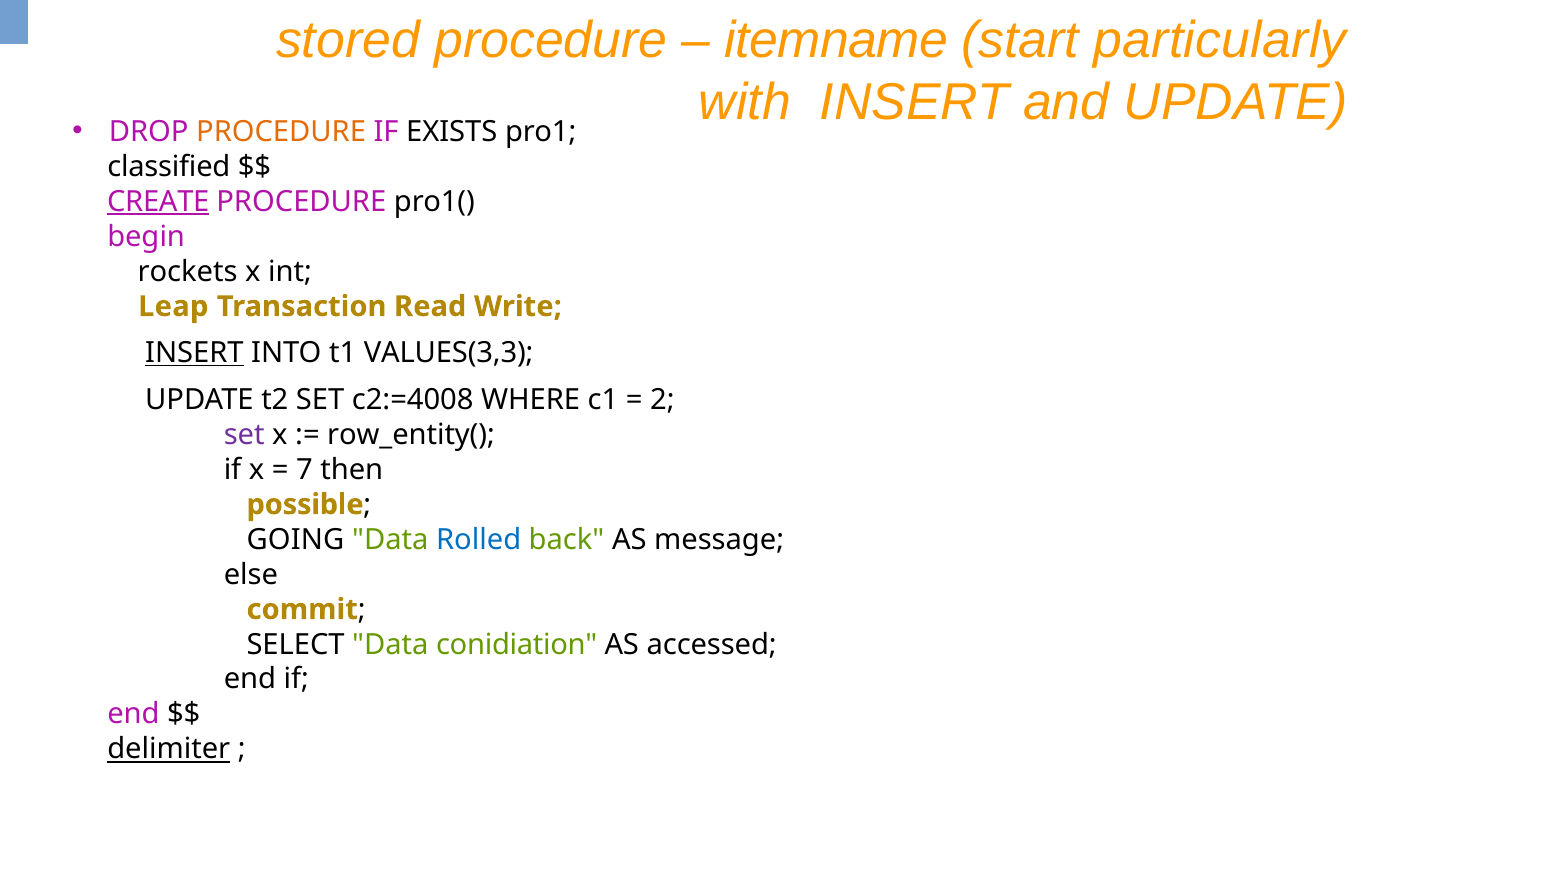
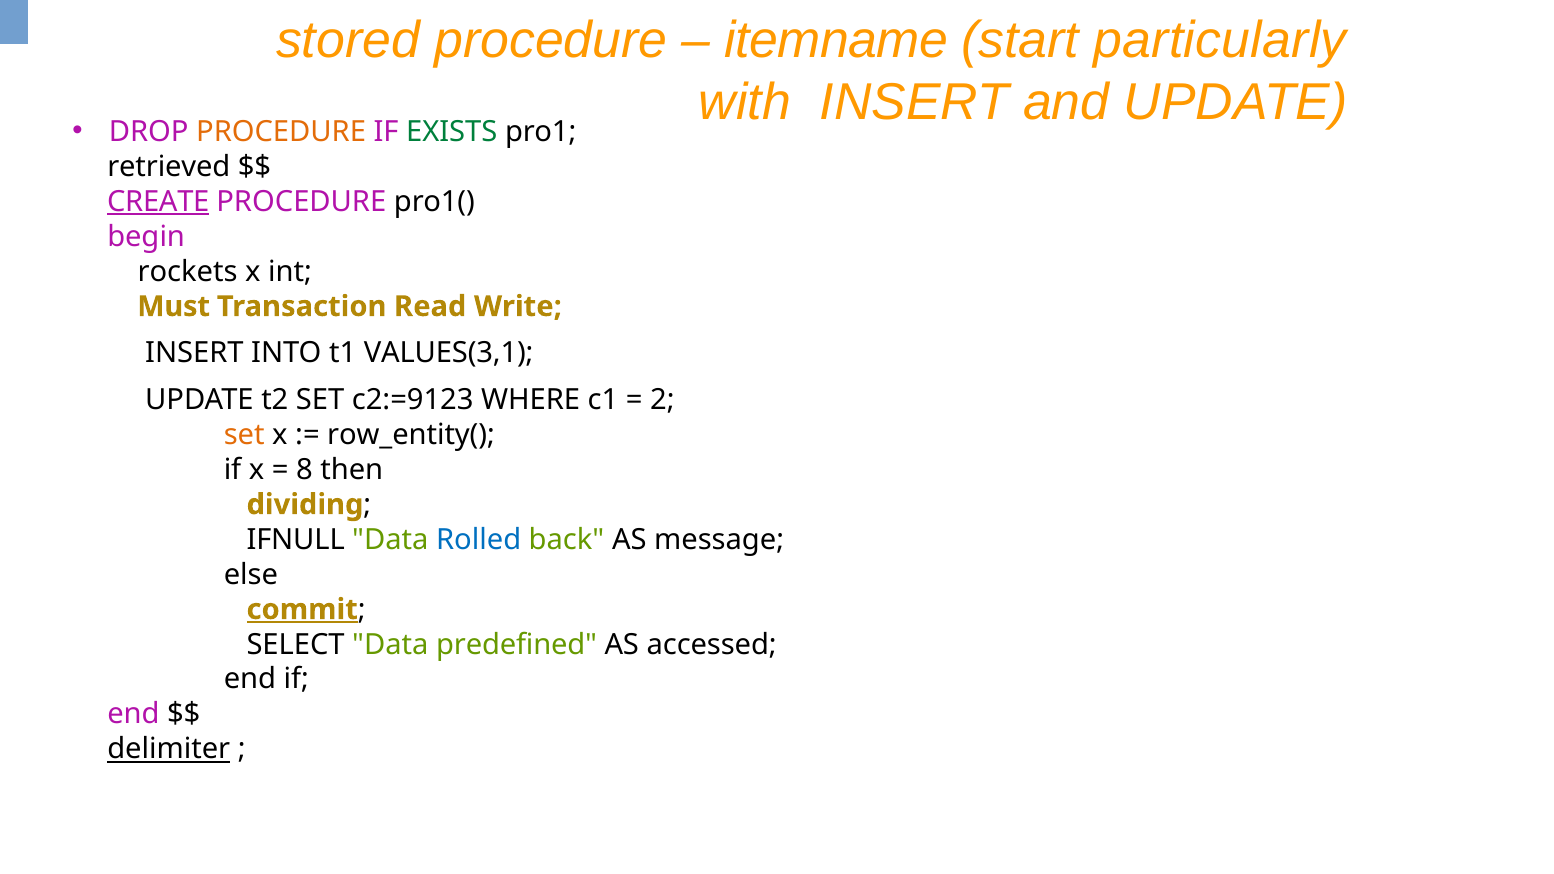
EXISTS colour: black -> green (452, 132)
classified: classified -> retrieved (169, 167)
Leap: Leap -> Must (174, 306)
INSERT underline: present -> none (194, 353)
VALUES(3,3: VALUES(3,3 -> VALUES(3,1 (449, 353)
c2:=4008: c2:=4008 -> c2:=9123 (413, 400)
set colour: purple -> orange (244, 435)
7: 7 -> 8 (304, 470)
possible: possible -> dividing (305, 505)
GOING: GOING -> IFNULL (296, 540)
commit underline: none -> present (302, 610)
conidiation: conidiation -> predefined (517, 644)
